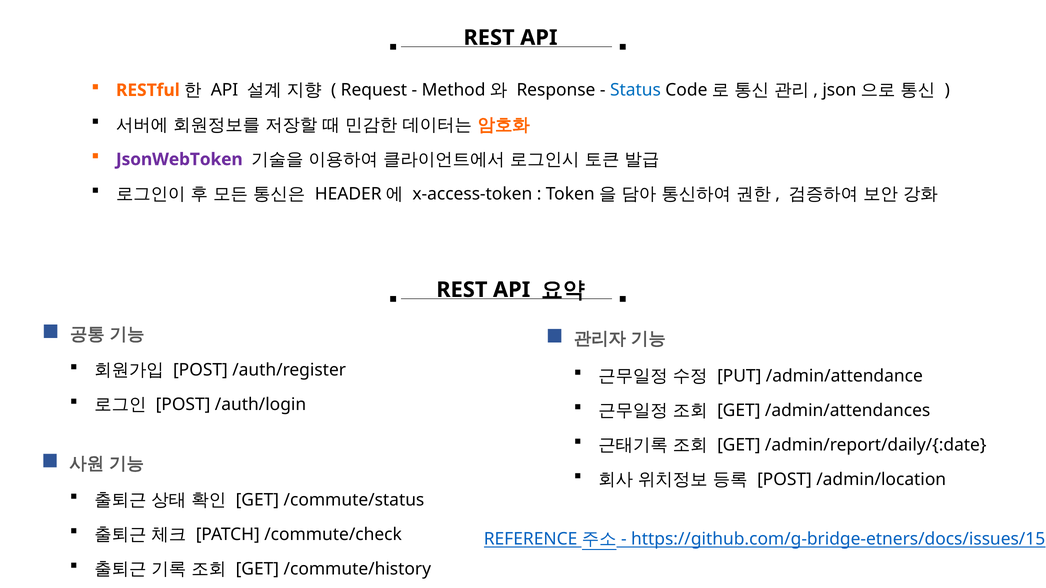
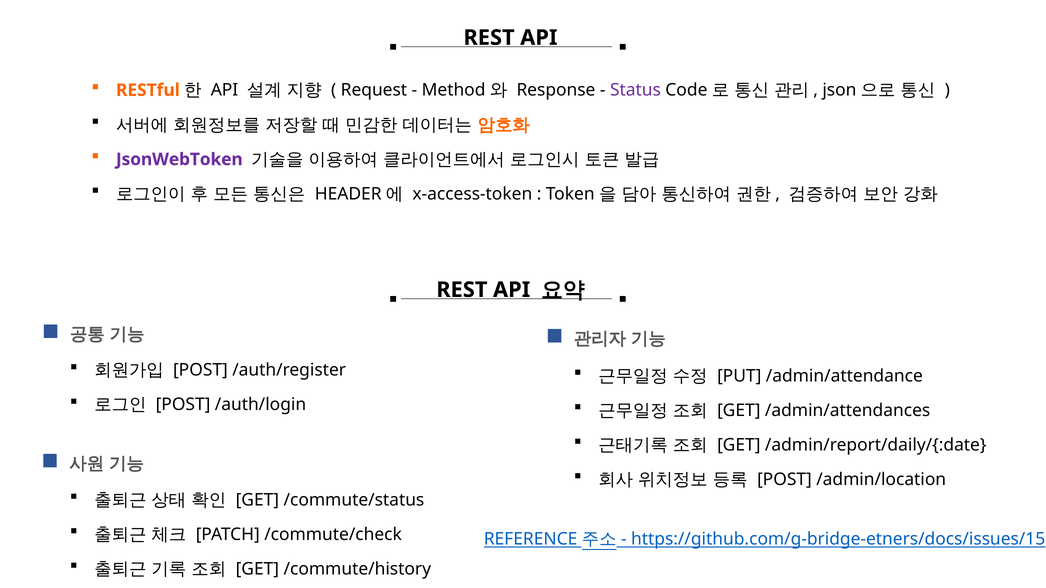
Status colour: blue -> purple (635, 90)
